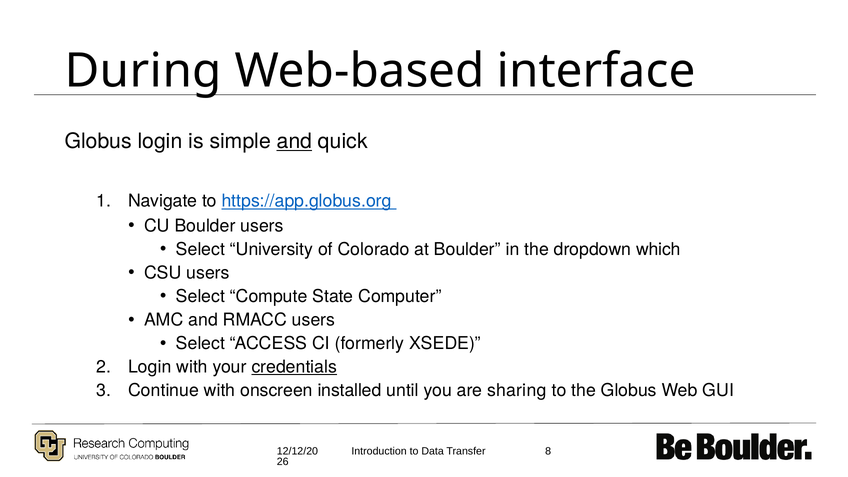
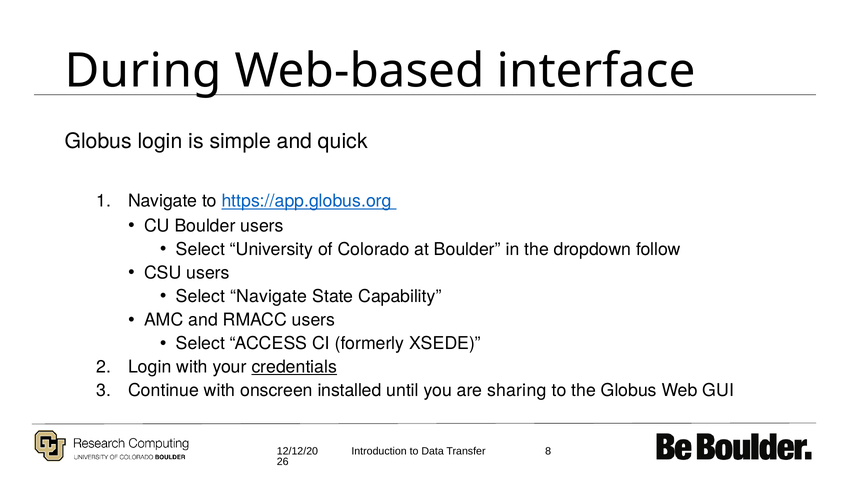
and underline: present -> none (294, 141)
which: which -> follow (658, 249)
Select Compute: Compute -> Navigate (269, 296)
Computer: Computer -> Capability (400, 296)
